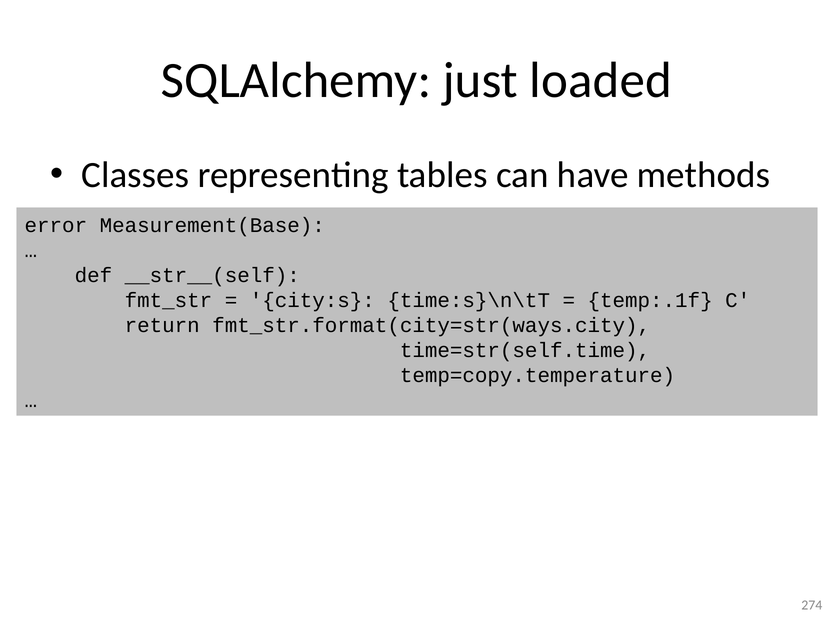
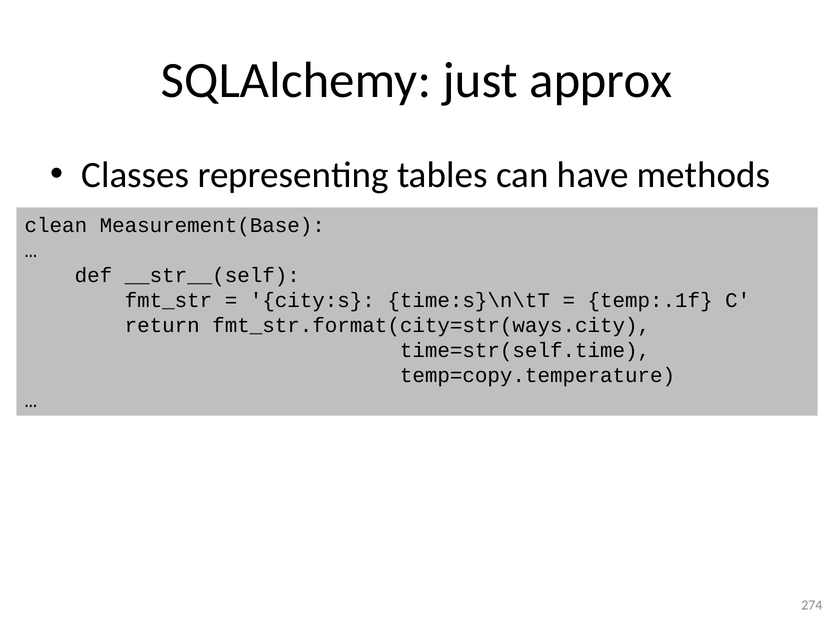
loaded: loaded -> approx (601, 81)
error: error -> clean (56, 226)
